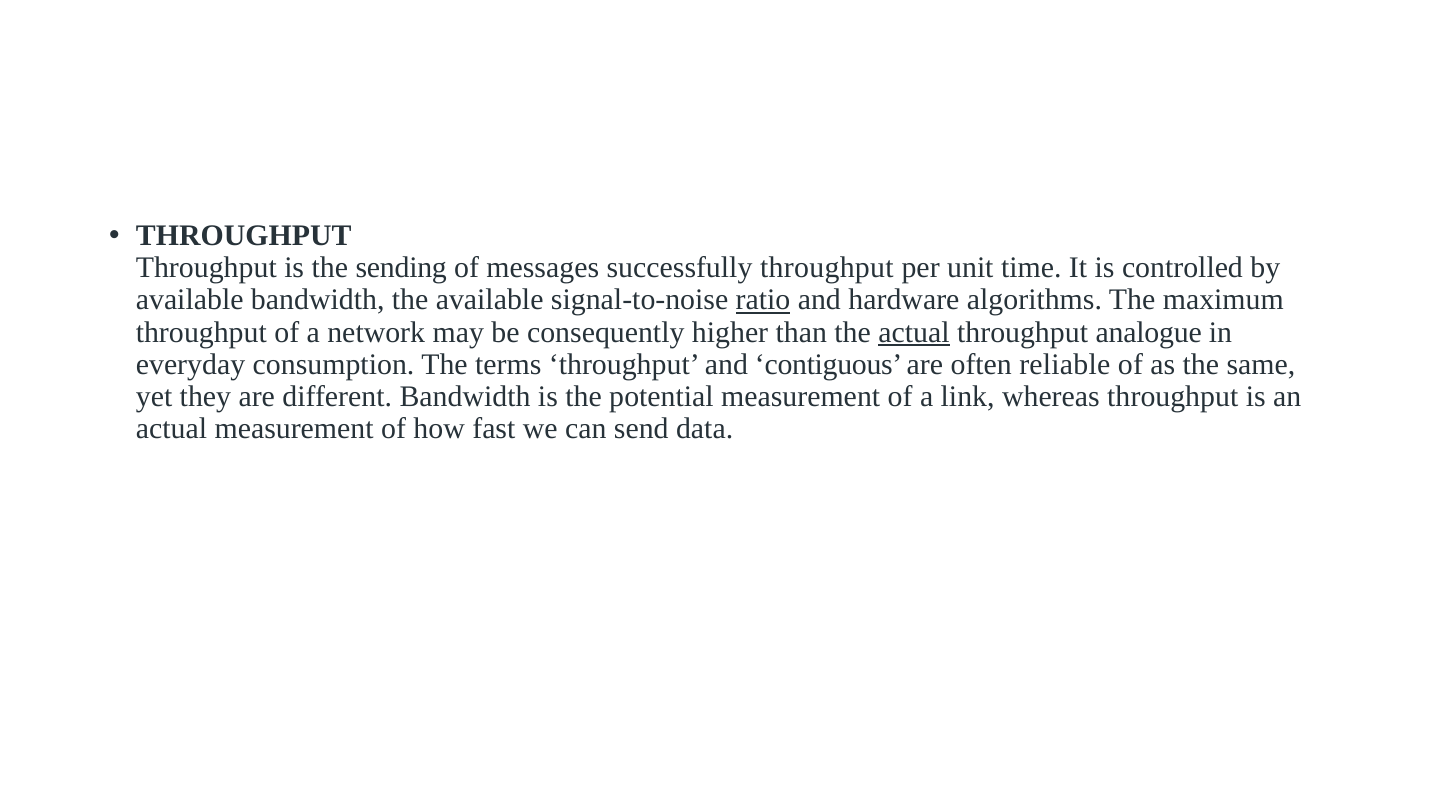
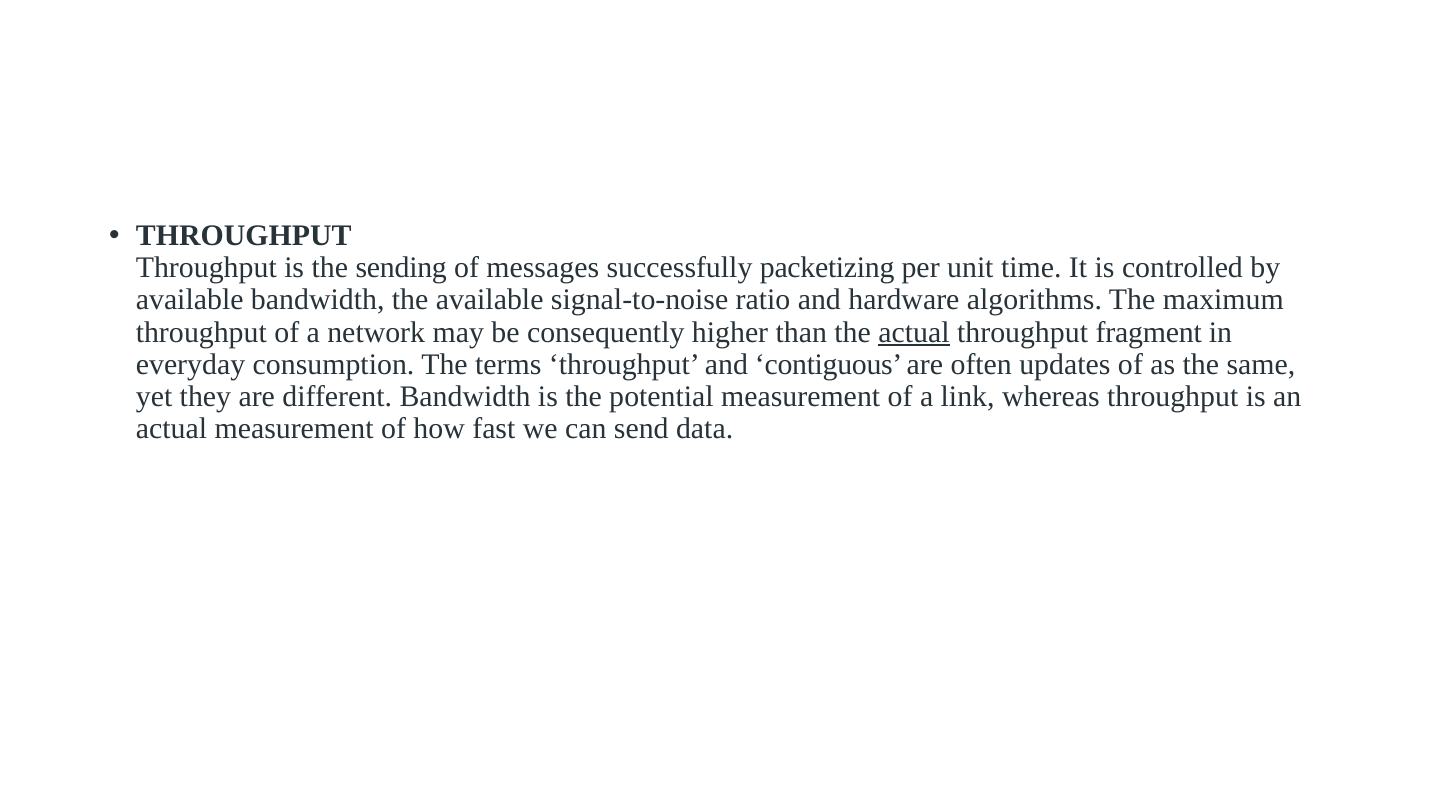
successfully throughput: throughput -> packetizing (827, 268)
ratio underline: present -> none (763, 300)
analogue: analogue -> fragment (1149, 332)
reliable: reliable -> updates (1065, 365)
